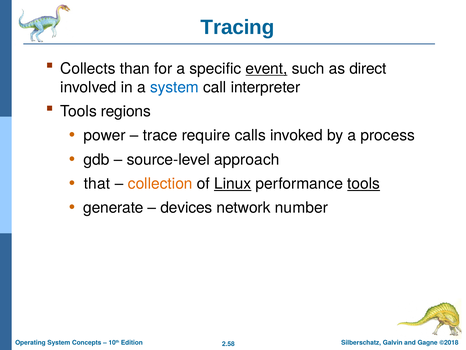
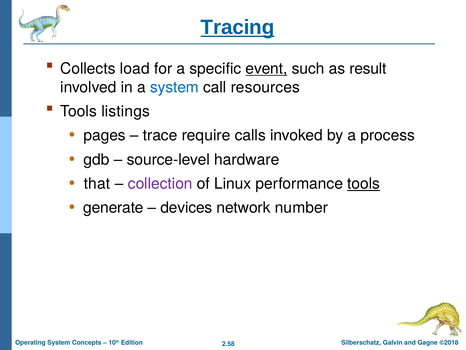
Tracing underline: none -> present (238, 27)
than: than -> load (135, 69)
direct: direct -> result (368, 69)
interpreter: interpreter -> resources (265, 87)
regions: regions -> listings (126, 111)
power: power -> pages (105, 135)
approach: approach -> hardware (247, 159)
collection colour: orange -> purple (160, 183)
Linux underline: present -> none (233, 183)
